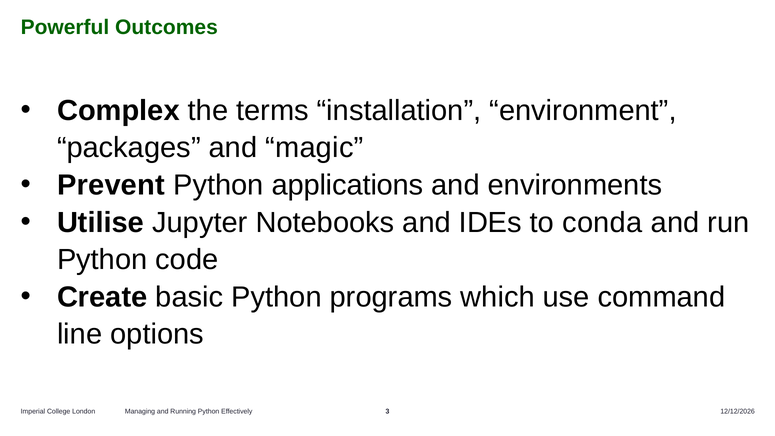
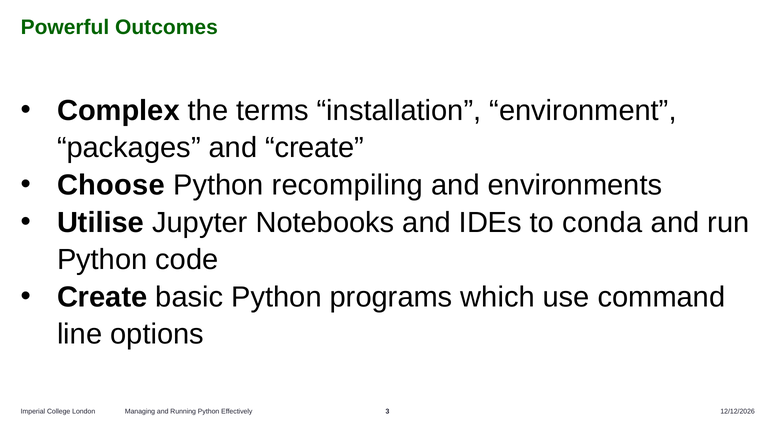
and magic: magic -> create (315, 148)
Prevent: Prevent -> Choose (111, 185)
applications: applications -> recompiling (347, 185)
